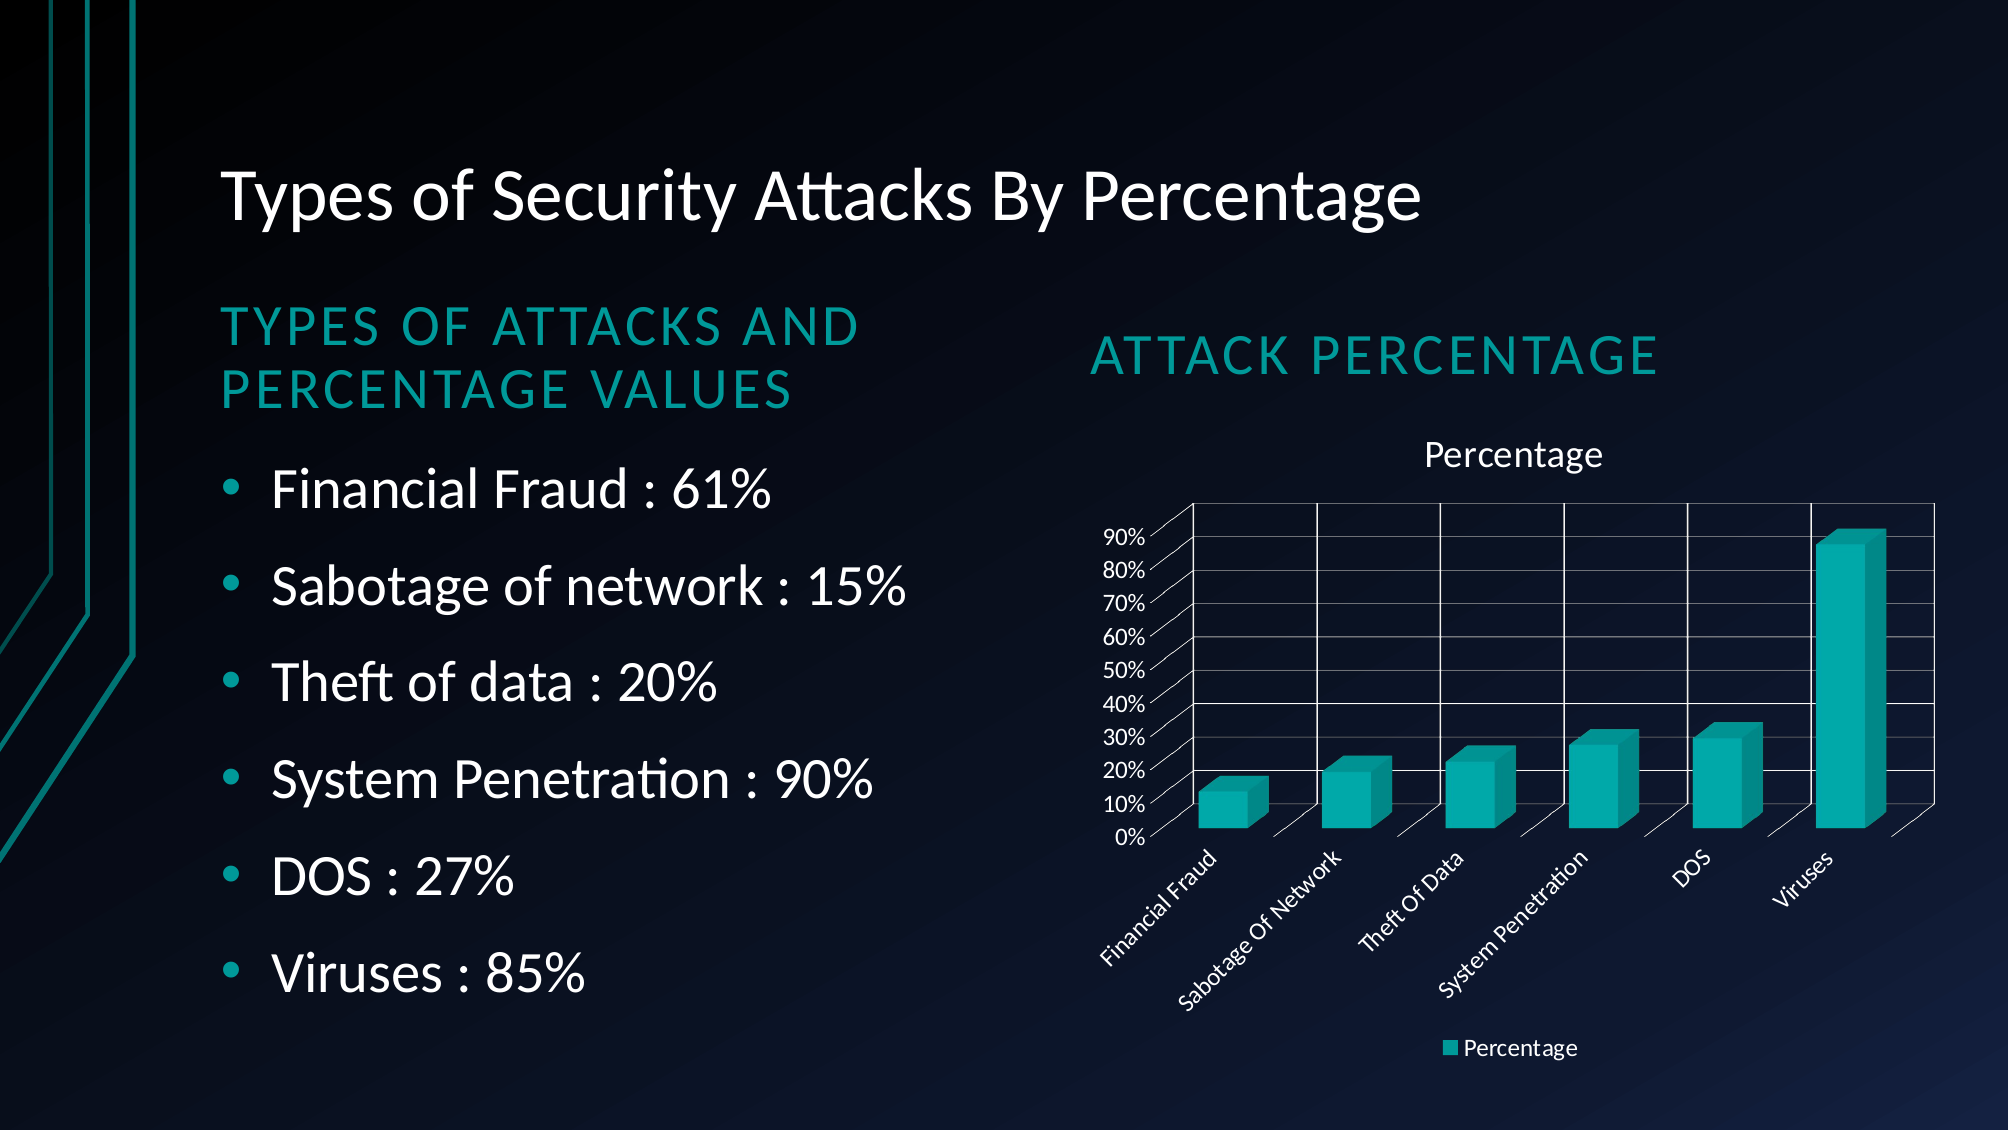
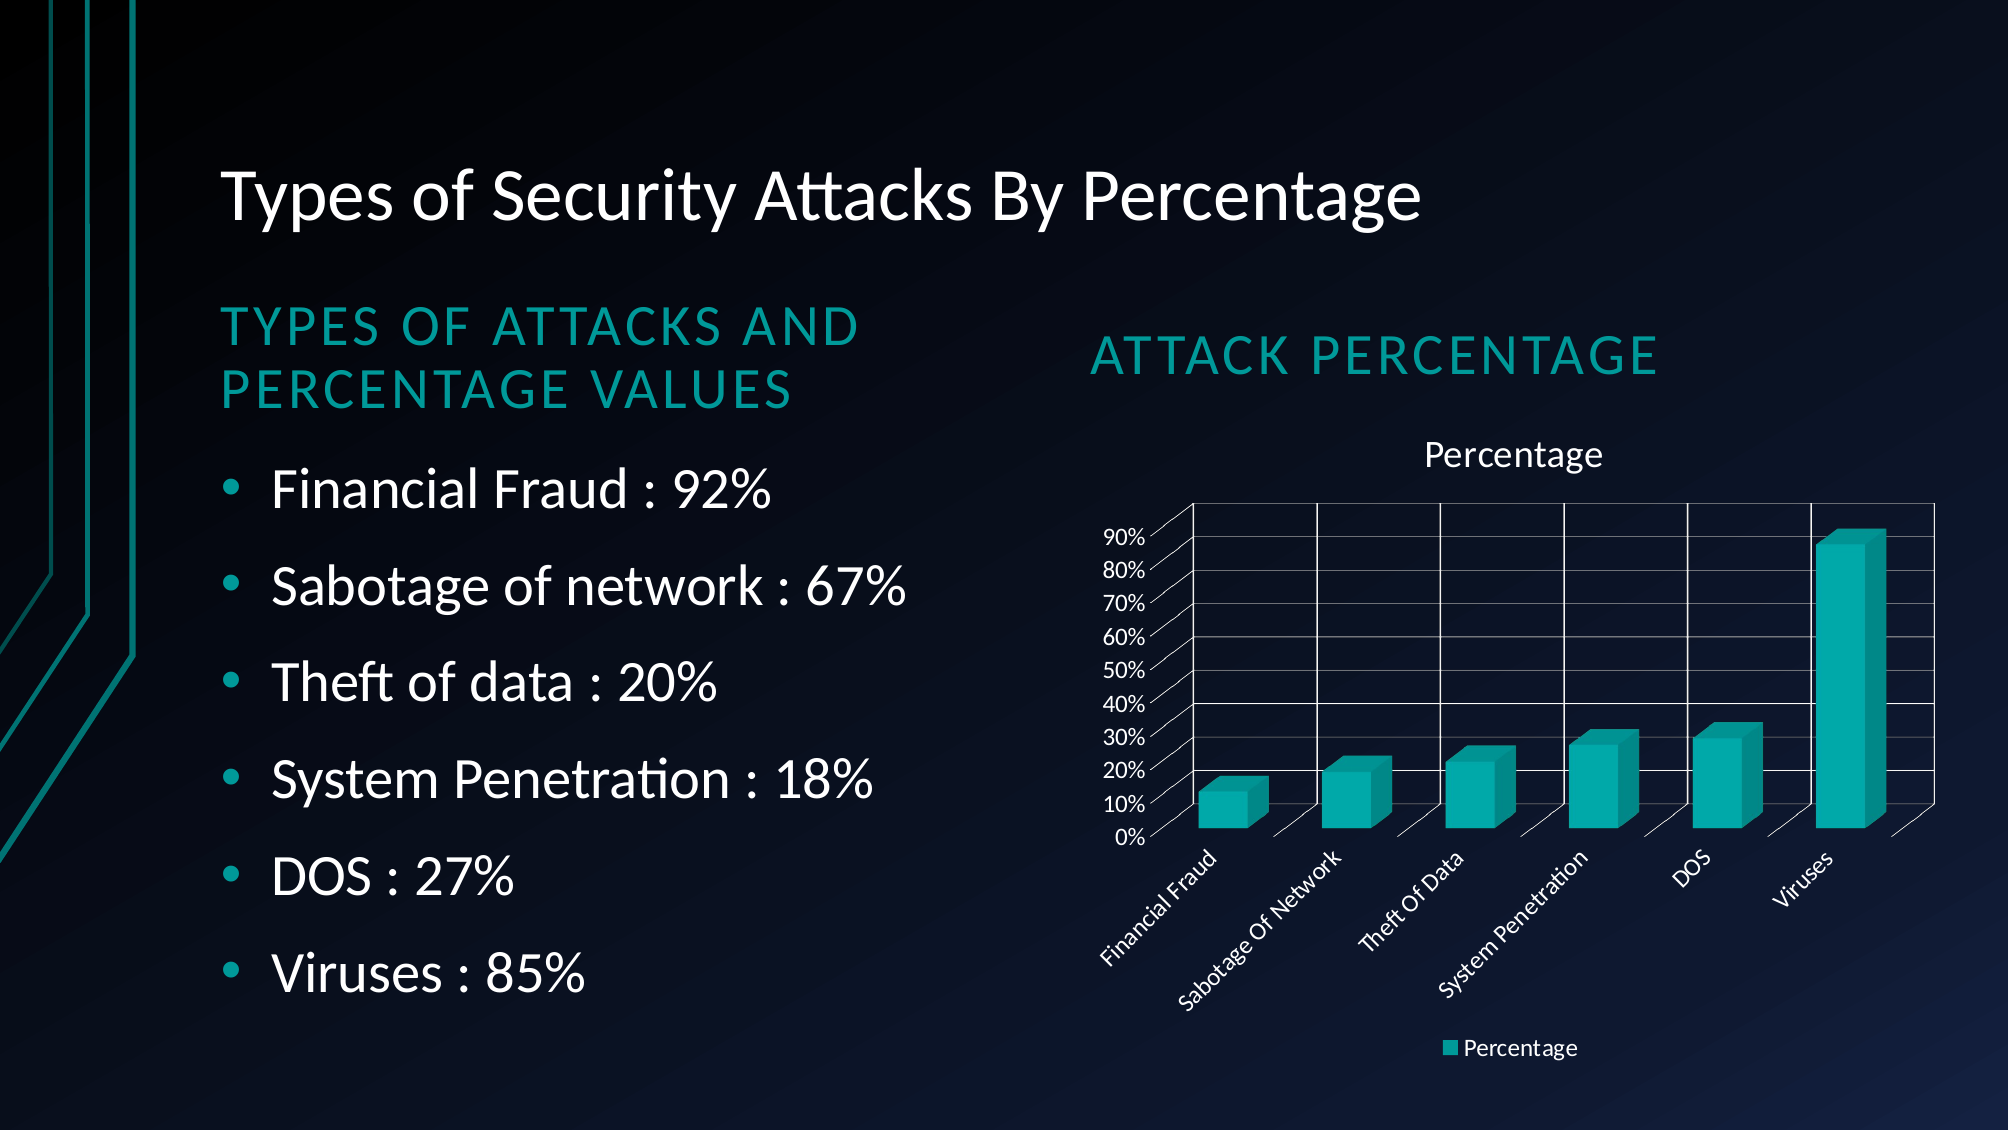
61%: 61% -> 92% (722, 489)
15%: 15% -> 67% (856, 586)
90%: 90% -> 18% (824, 779)
